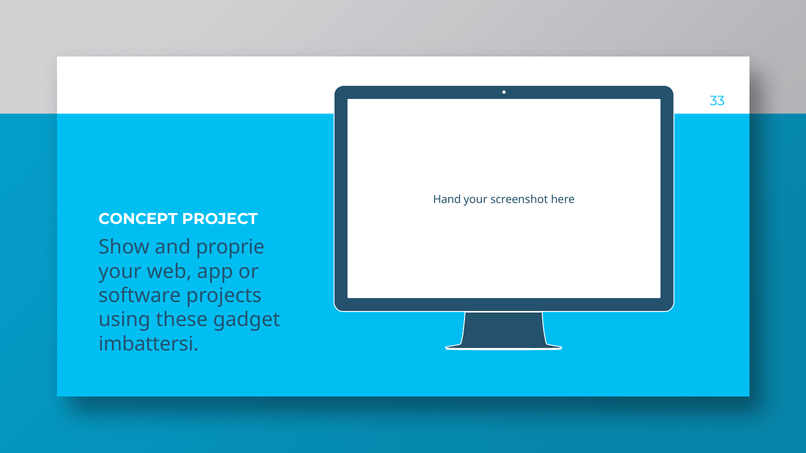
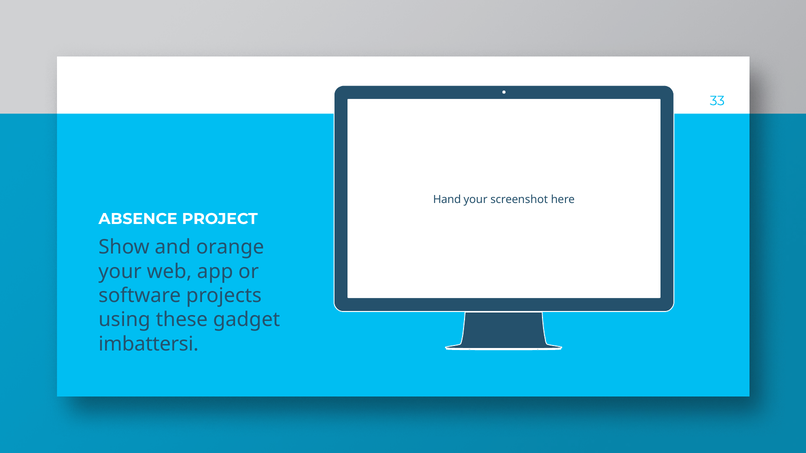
CONCEPT: CONCEPT -> ABSENCE (138, 219)
proprie: proprie -> orange (230, 248)
